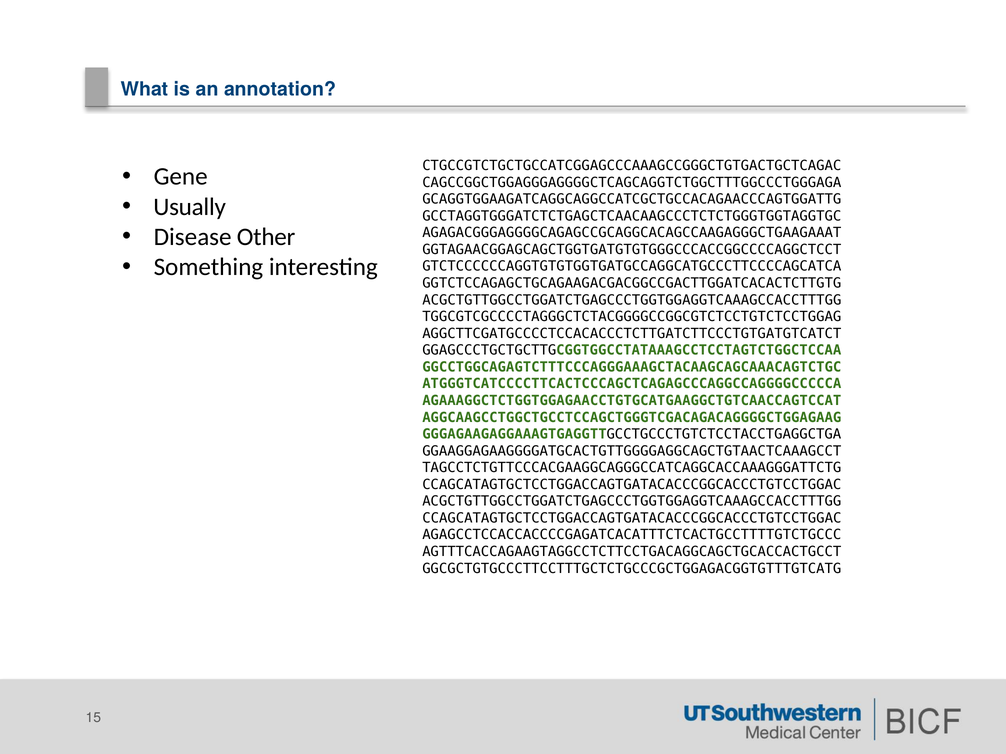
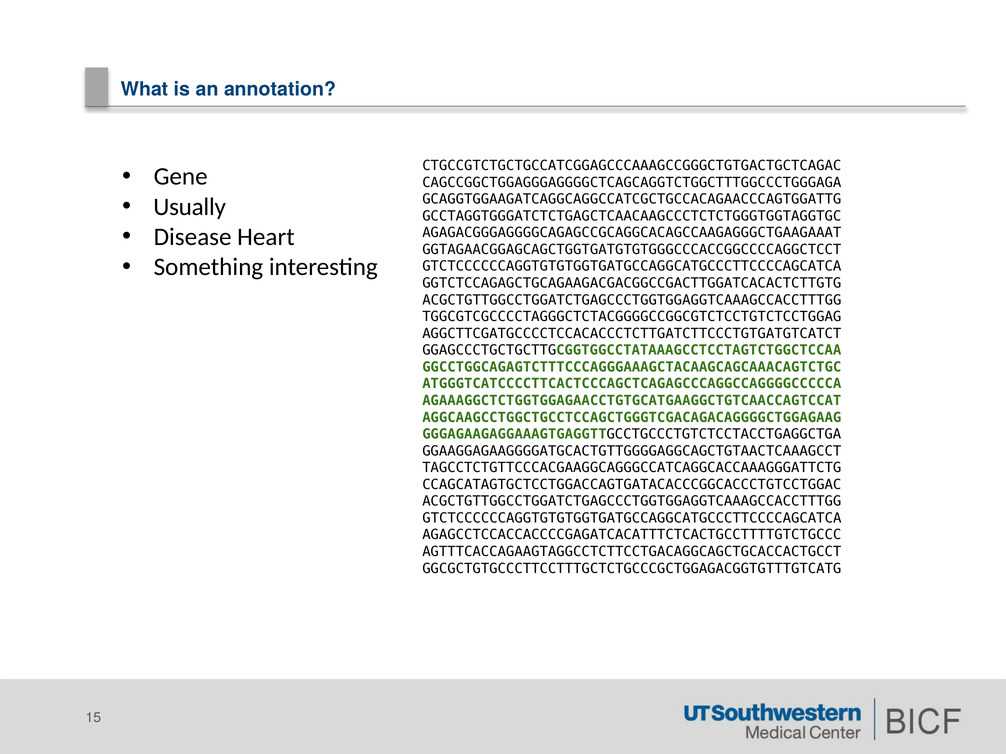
Other: Other -> Heart (266, 237)
CCAGCATAGTGCTCCTGGACCAGTGATACACCCGGCACCCTGTCCTGGAC: CCAGCATAGTGCTCCTGGACCAGTGATACACCCGGCACCCTGTCCTGGAC -> GTCTCCCCCCAGGTGTGTGGTGATGCCAGGCATGCCCTTCCCCAGCATCA (632, 518)
